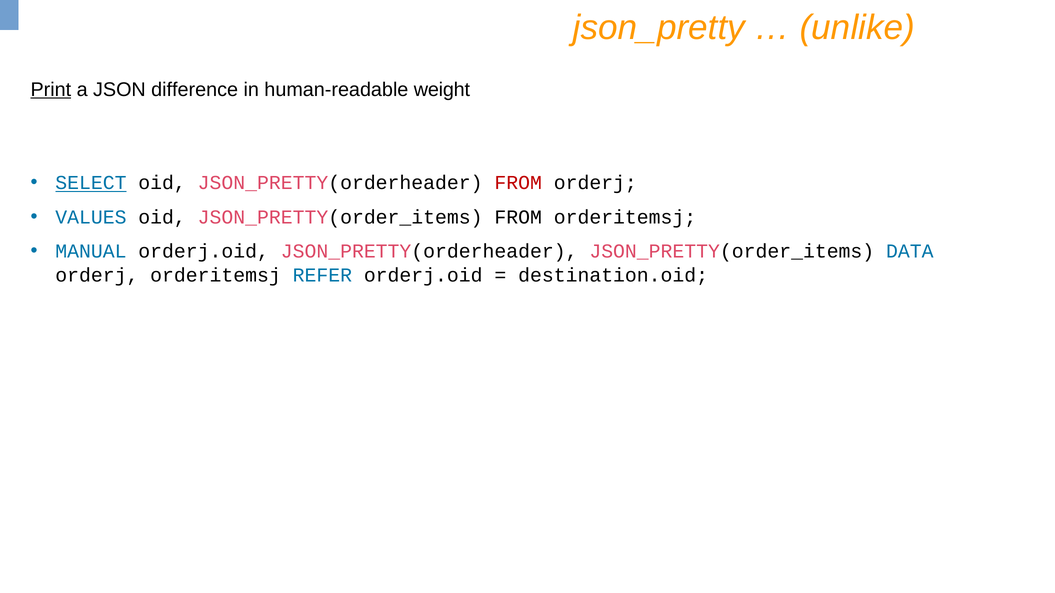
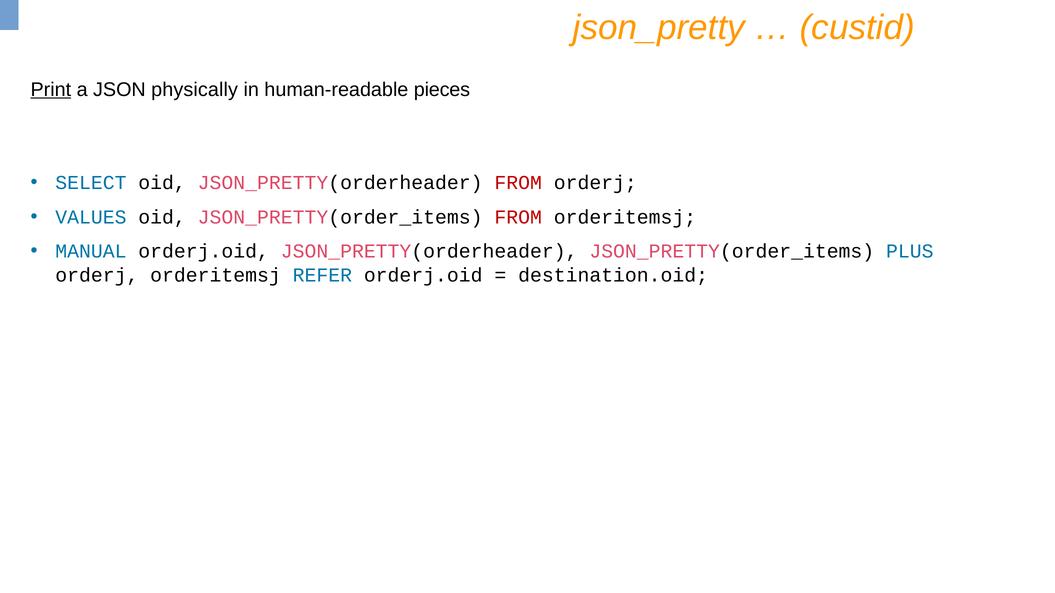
unlike: unlike -> custid (857, 27)
difference: difference -> physically (195, 90)
weight: weight -> pieces (442, 90)
SELECT underline: present -> none (91, 183)
FROM colour: black -> red (518, 217)
DATA: DATA -> PLUS (910, 252)
